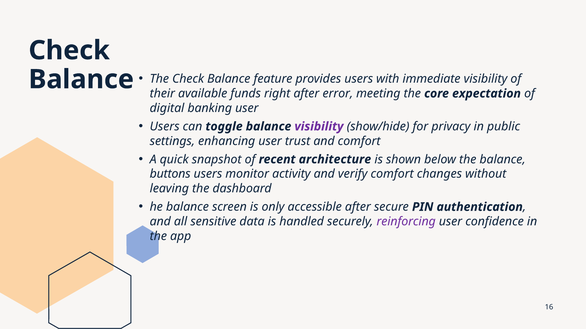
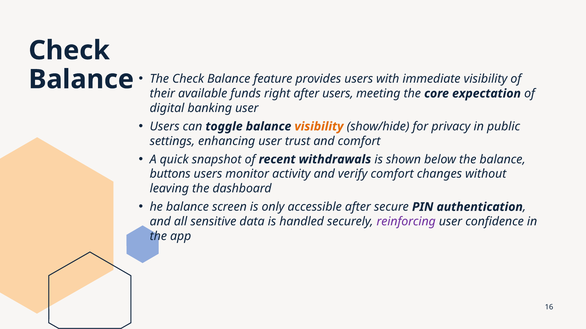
after error: error -> users (338, 94)
visibility colour: purple -> orange (319, 127)
architecture: architecture -> withdrawals (335, 160)
